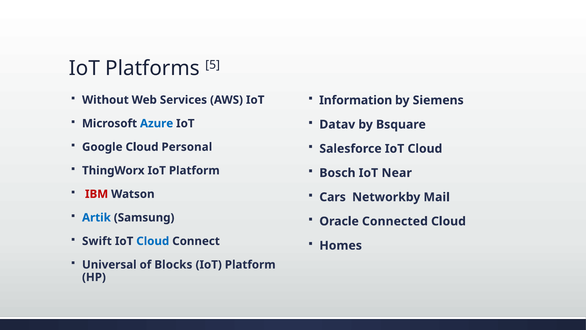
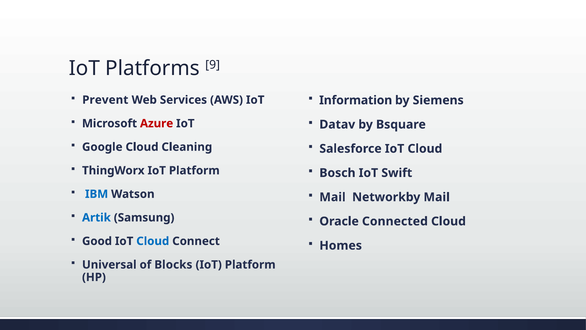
5: 5 -> 9 (213, 65)
Without: Without -> Prevent (105, 100)
Azure colour: blue -> red (157, 123)
Personal: Personal -> Cleaning (187, 147)
Near: Near -> Swift (397, 173)
IBM colour: red -> blue (97, 194)
Cars: Cars -> Mail (333, 197)
Swift: Swift -> Good (97, 241)
